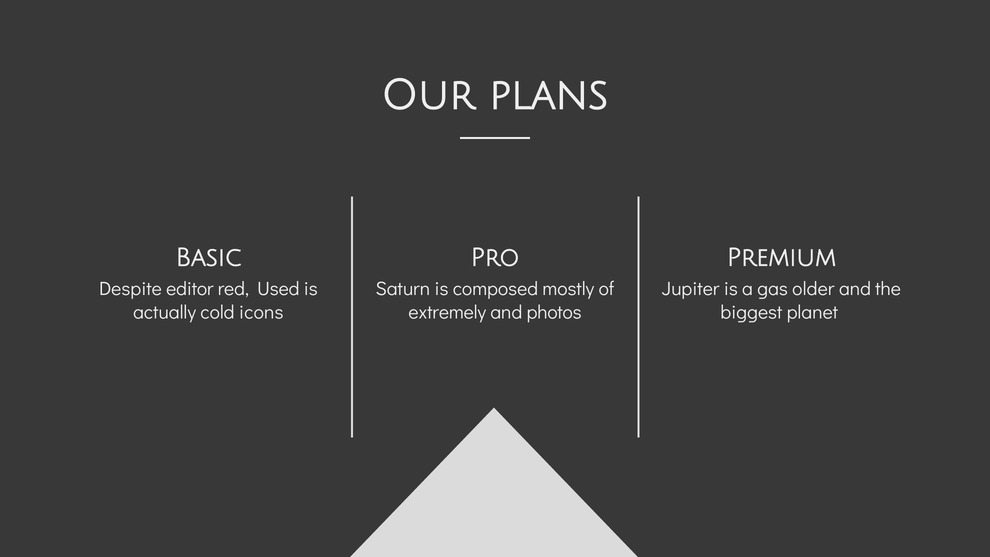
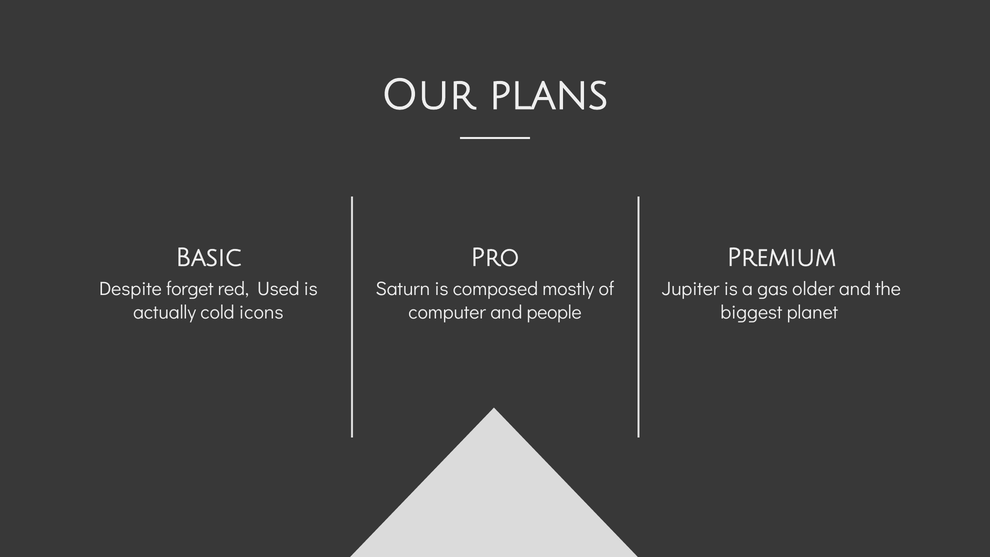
editor: editor -> forget (190, 289)
extremely: extremely -> computer (447, 312)
photos: photos -> people (554, 312)
